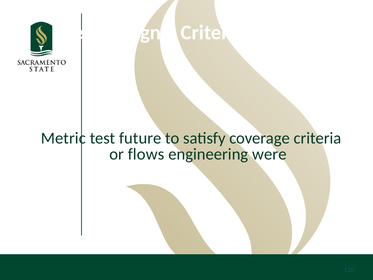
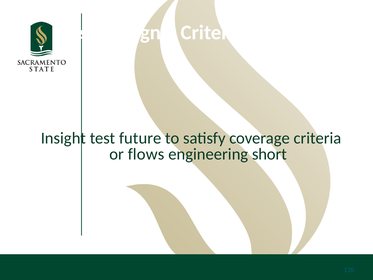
Metric: Metric -> Insight (63, 138)
were: were -> short (269, 154)
